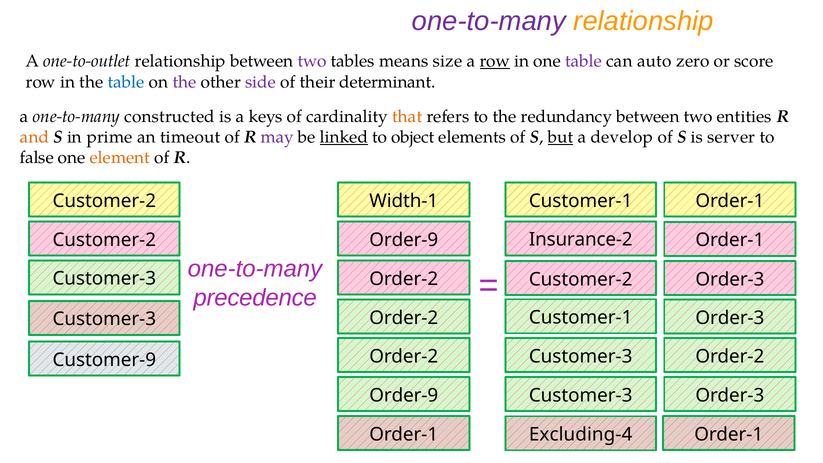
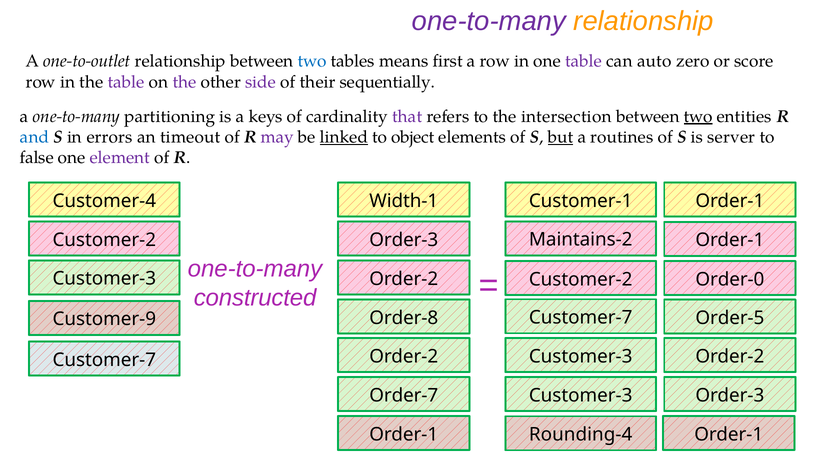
two colour: purple -> blue (312, 61)
size: size -> first (448, 61)
row underline: present -> none (495, 61)
table colour: blue -> purple (126, 82)
determinant: determinant -> sequentially (387, 82)
constructed: constructed -> partitioning (170, 116)
that colour: orange -> purple (407, 116)
redundancy: redundancy -> intersection (566, 116)
two underline: none -> present (698, 116)
and colour: orange -> blue (34, 137)
prime: prime -> errors (110, 137)
develop: develop -> routines (622, 137)
element colour: orange -> purple (120, 158)
Customer-2: Customer-2 -> Customer-4 (104, 201)
Insurance-2: Insurance-2 -> Maintains-2 (581, 240)
Customer-2 Order-9: Order-9 -> Order-3 (404, 240)
Order-3: Order-3 -> Order-0 (730, 279)
precedence: precedence -> constructed (255, 298)
Customer-1: Customer-1 -> Customer-7 (581, 318)
Order-2: Order-2 -> Order-8 (404, 318)
Order-3: Order-3 -> Order-5 (730, 318)
Customer-3: Customer-3 -> Customer-9 (104, 319)
Customer-9: Customer-9 -> Customer-7 (104, 360)
Order-9: Order-9 -> Order-7 (404, 395)
Excluding-4: Excluding-4 -> Rounding-4 (581, 434)
